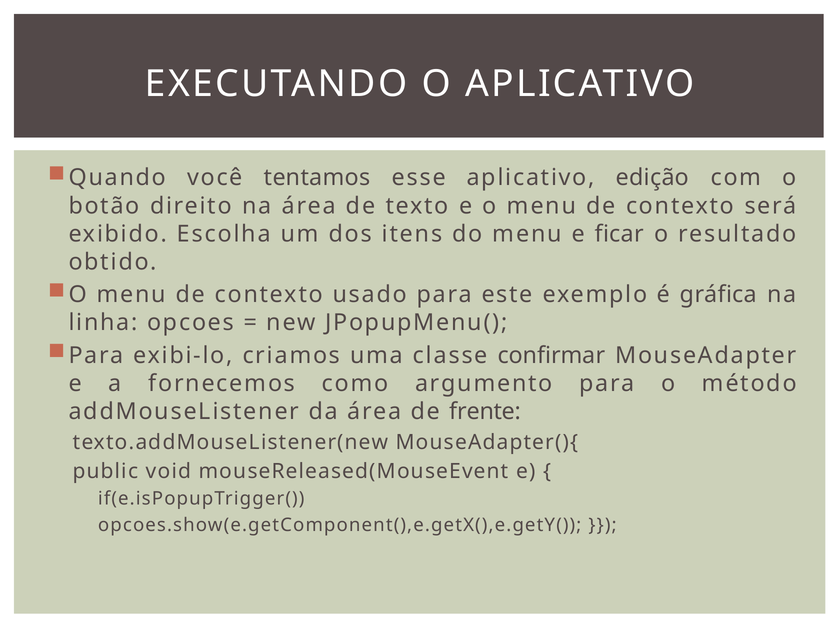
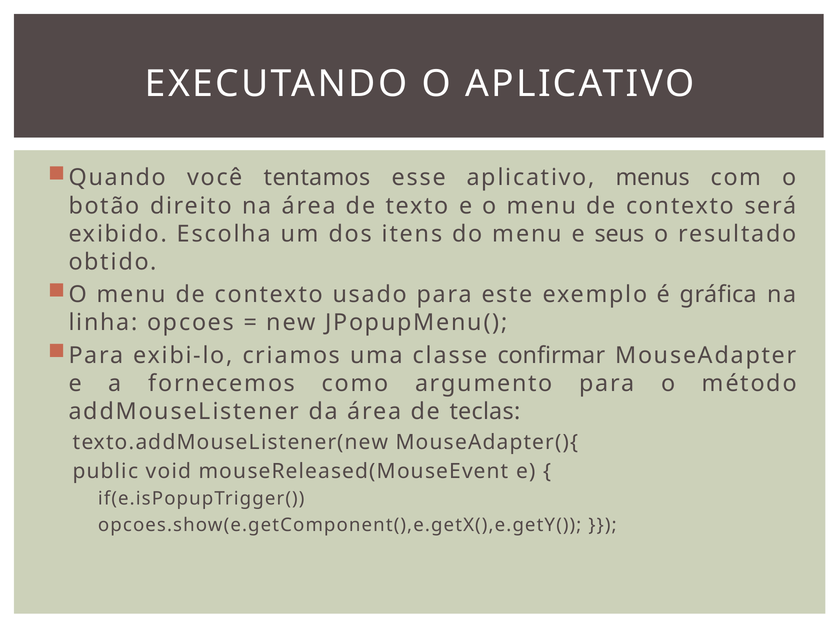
edição: edição -> menus (653, 178)
ficar: ficar -> seus (620, 234)
frente: frente -> teclas (485, 411)
